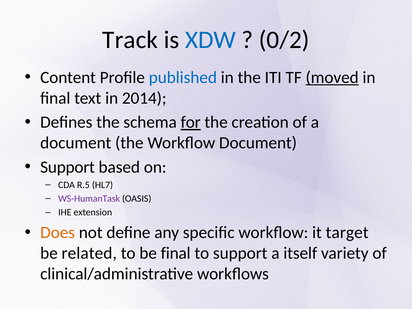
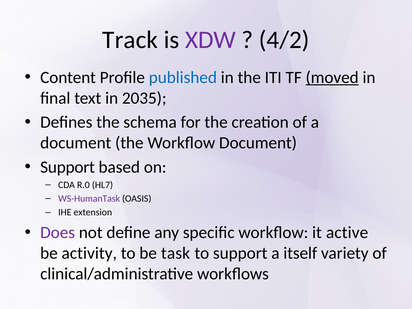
XDW colour: blue -> purple (211, 40)
0/2: 0/2 -> 4/2 (284, 40)
2014: 2014 -> 2035 (144, 98)
for underline: present -> none (191, 122)
R.5: R.5 -> R.0 (83, 185)
Does colour: orange -> purple (58, 233)
target: target -> active (347, 233)
related: related -> activity (89, 253)
be final: final -> task (176, 253)
